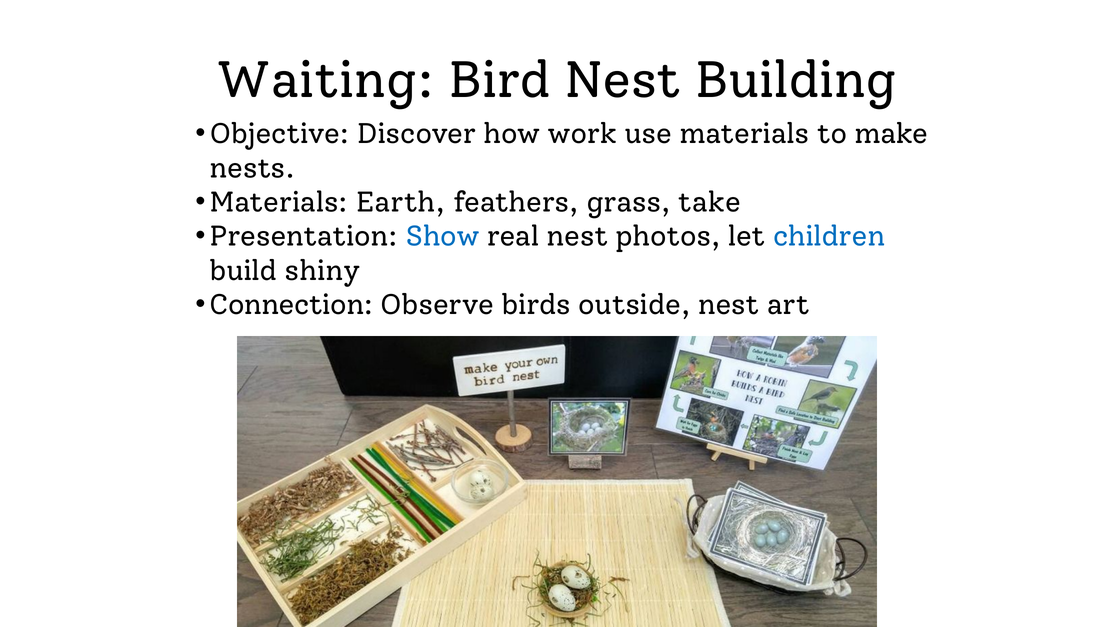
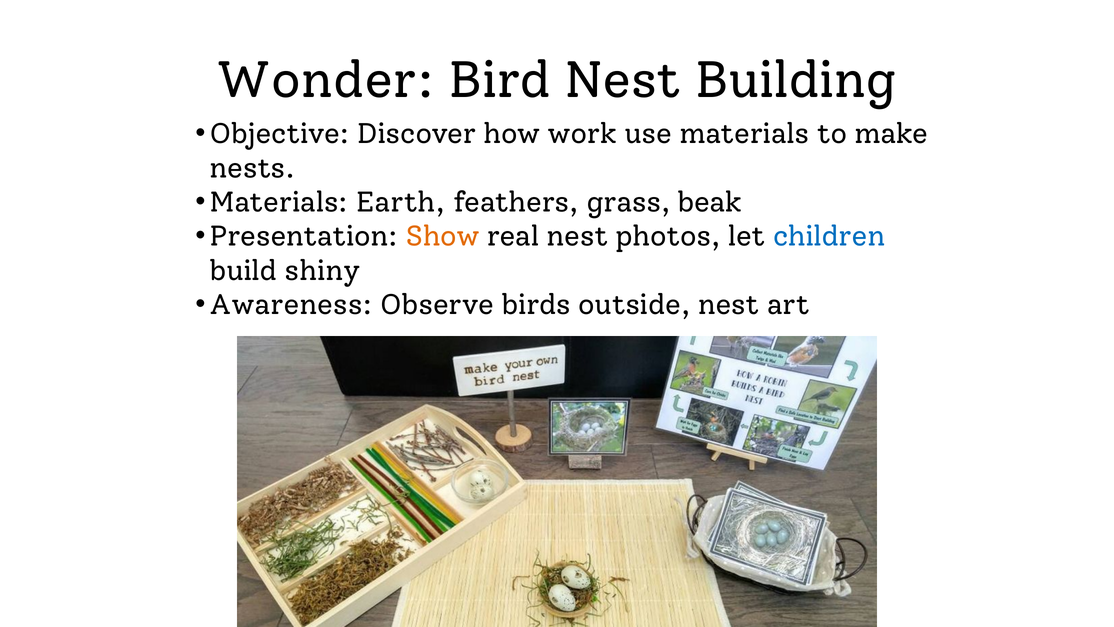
Waiting: Waiting -> Wonder (326, 81)
take: take -> beak (710, 202)
Show colour: blue -> orange (443, 236)
Connection: Connection -> Awareness (291, 305)
